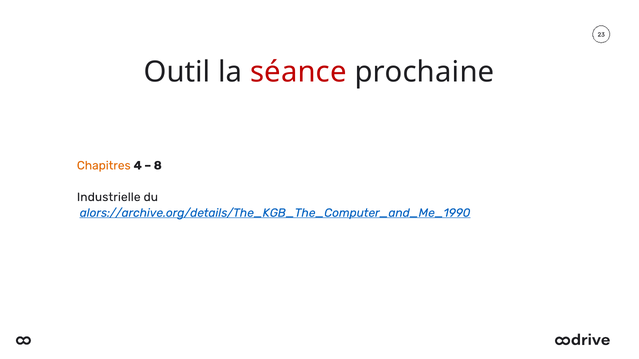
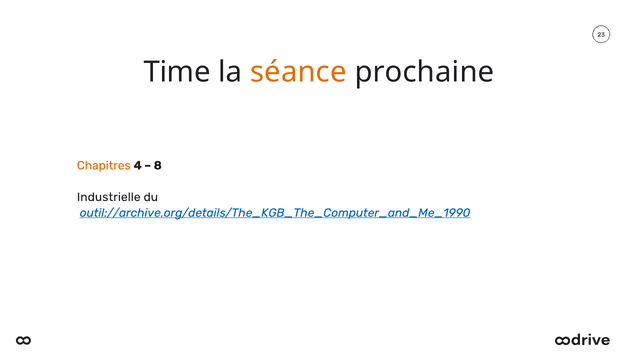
Outil: Outil -> Time (177, 72)
séance colour: red -> orange (298, 72)
alors://archive.org/details/The_KGB_The_Computer_and_Me_1990: alors://archive.org/details/The_KGB_The_Computer_and_Me_1990 -> outil://archive.org/details/The_KGB_The_Computer_and_Me_1990 (275, 213)
